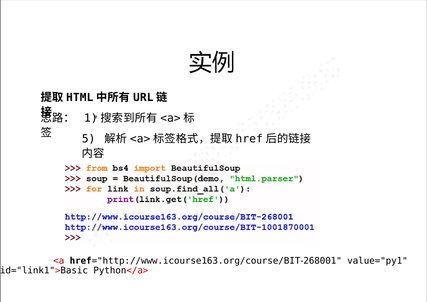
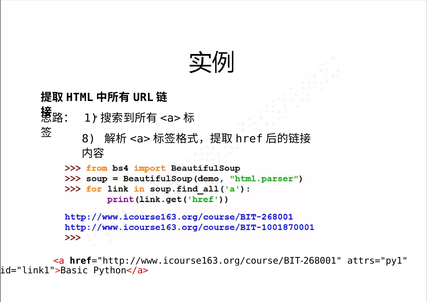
5: 5 -> 8 (89, 139)
value="py1: value="py1 -> attrs="py1 (378, 261)
